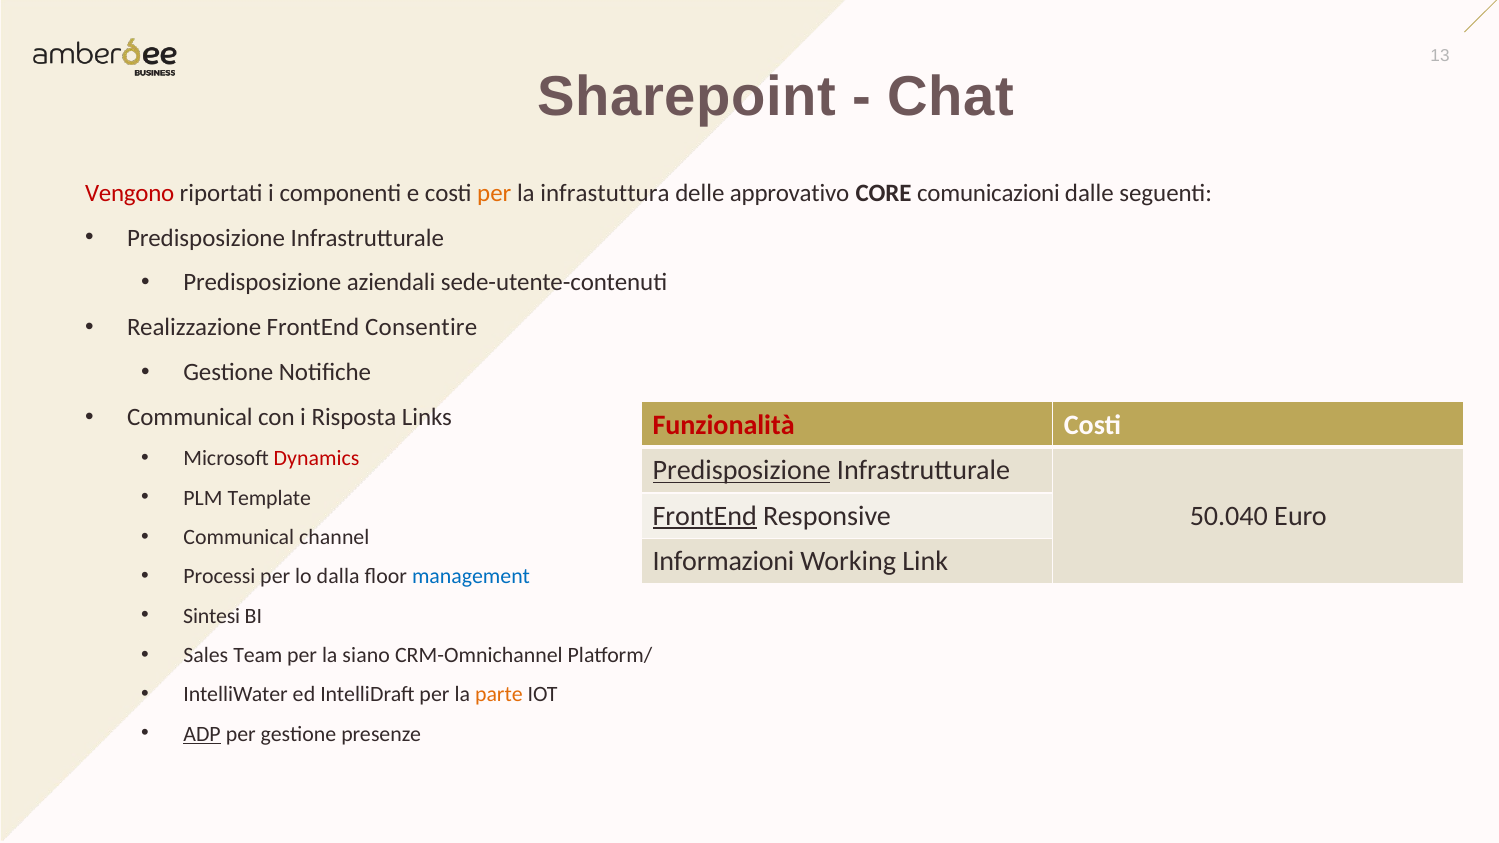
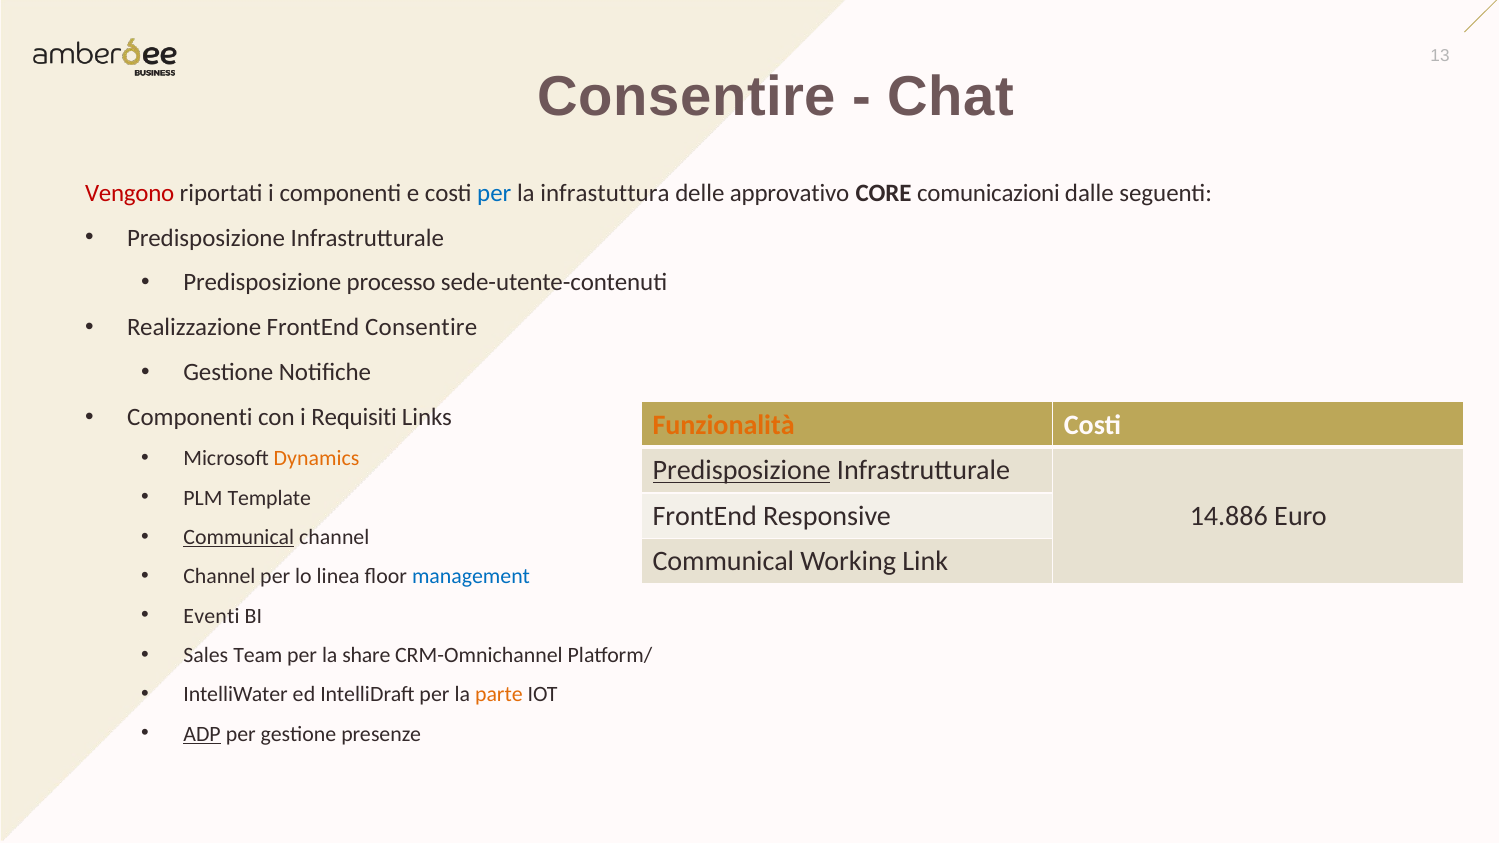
Sharepoint: Sharepoint -> Consentire (687, 97)
per colour: orange -> blue (494, 193)
aziendali: aziendali -> processo (391, 283)
Communical: Communical -> Componenti (190, 418)
Risposta: Risposta -> Requisiti (354, 418)
Funzionalità colour: red -> orange (724, 425)
Dynamics colour: red -> orange (317, 459)
FrontEnd underline: present -> none (705, 516)
50.040: 50.040 -> 14.886 (1229, 516)
Communical underline: none -> present (239, 537)
Informazioni: Informazioni -> Communical (723, 562)
Processi: Processi -> Channel (219, 577)
dalla: dalla -> linea (338, 577)
Sintesi: Sintesi -> Eventi (211, 616)
siano: siano -> share (366, 655)
